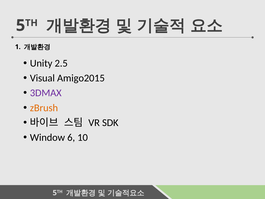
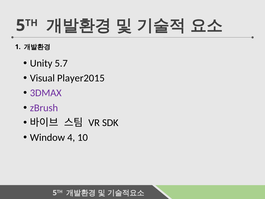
2.5: 2.5 -> 5.7 (61, 63)
Amigo2015: Amigo2015 -> Player2015 (81, 78)
zBrush colour: orange -> purple (44, 108)
6: 6 -> 4 (71, 137)
